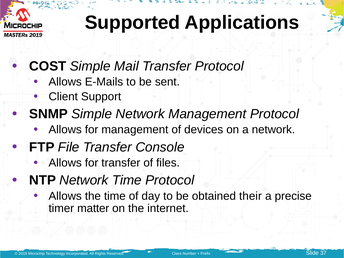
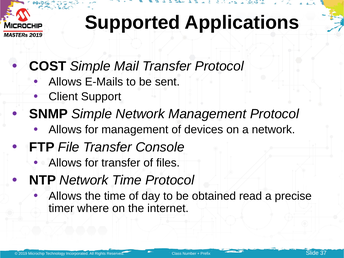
their: their -> read (251, 196)
matter: matter -> where (93, 208)
